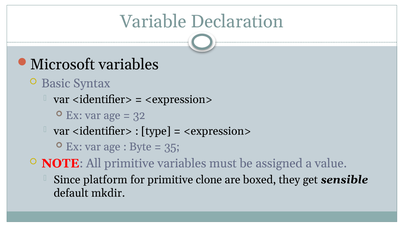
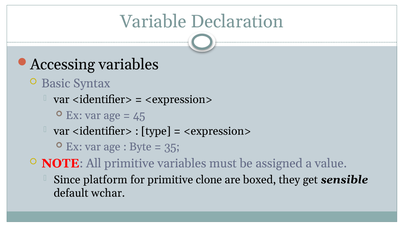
Microsoft: Microsoft -> Accessing (63, 65)
32: 32 -> 45 (139, 115)
mkdir: mkdir -> wchar (108, 193)
